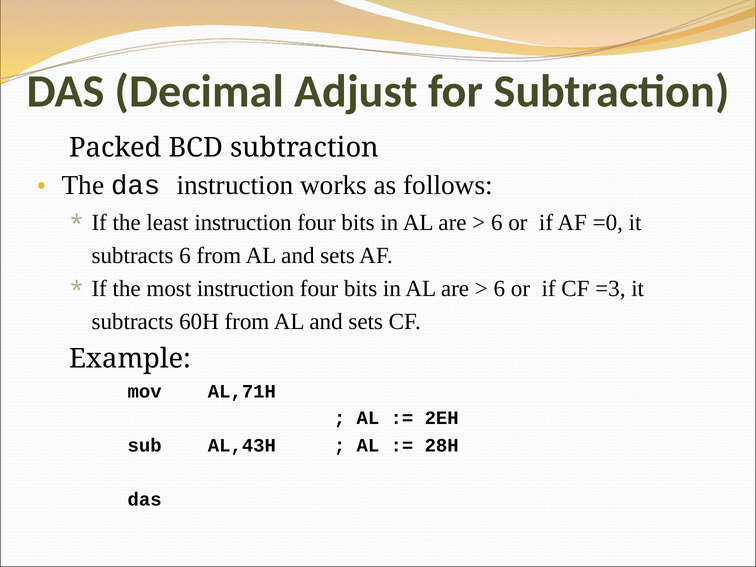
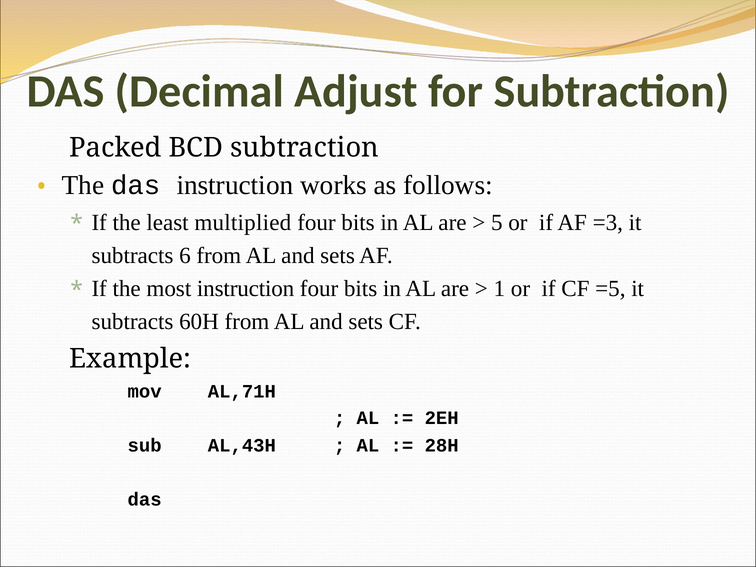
least instruction: instruction -> multiplied (243, 222)
6: 6 -> 5 (497, 222)
=0: =0 -> =3 (608, 222)
6: 6 -> 1 (499, 289)
=3: =3 -> =5 (610, 289)
